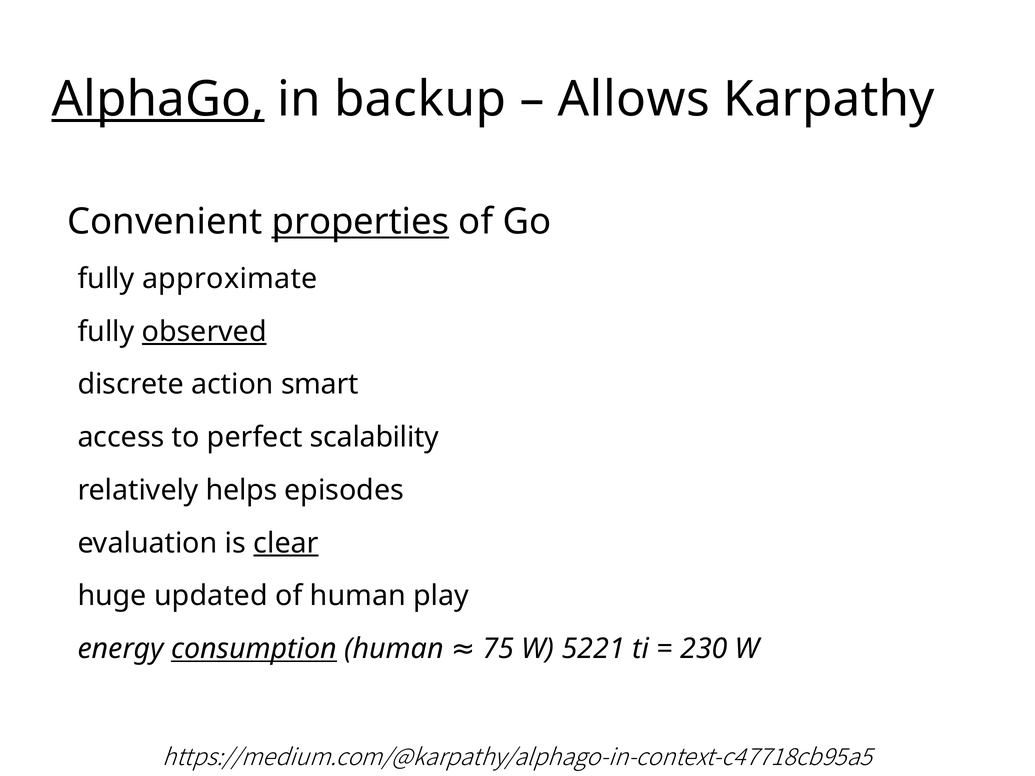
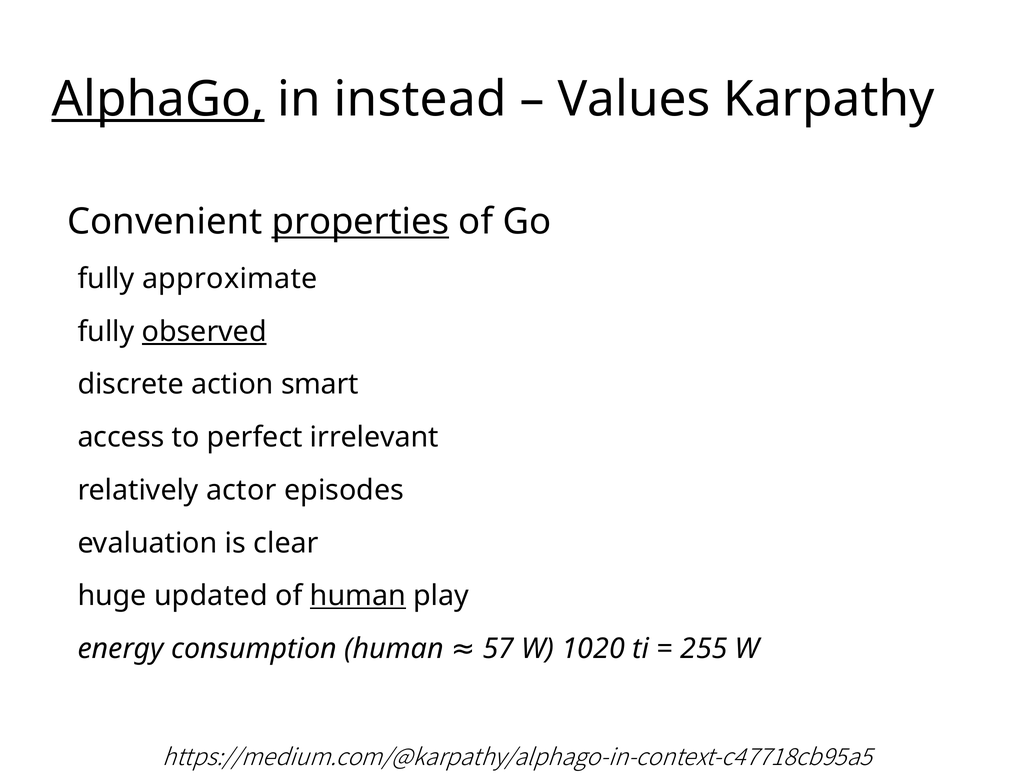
backup: backup -> instead (420, 99)
Allows: Allows -> Values (634, 99)
scalability: scalability -> irrelevant (374, 437)
helps: helps -> actor (241, 490)
clear underline: present -> none (286, 543)
human underline: none -> present (358, 596)
consumption underline: present -> none (254, 649)
75: 75 -> 57 (498, 649)
5221: 5221 -> 1020 (593, 649)
230: 230 -> 255 (704, 649)
